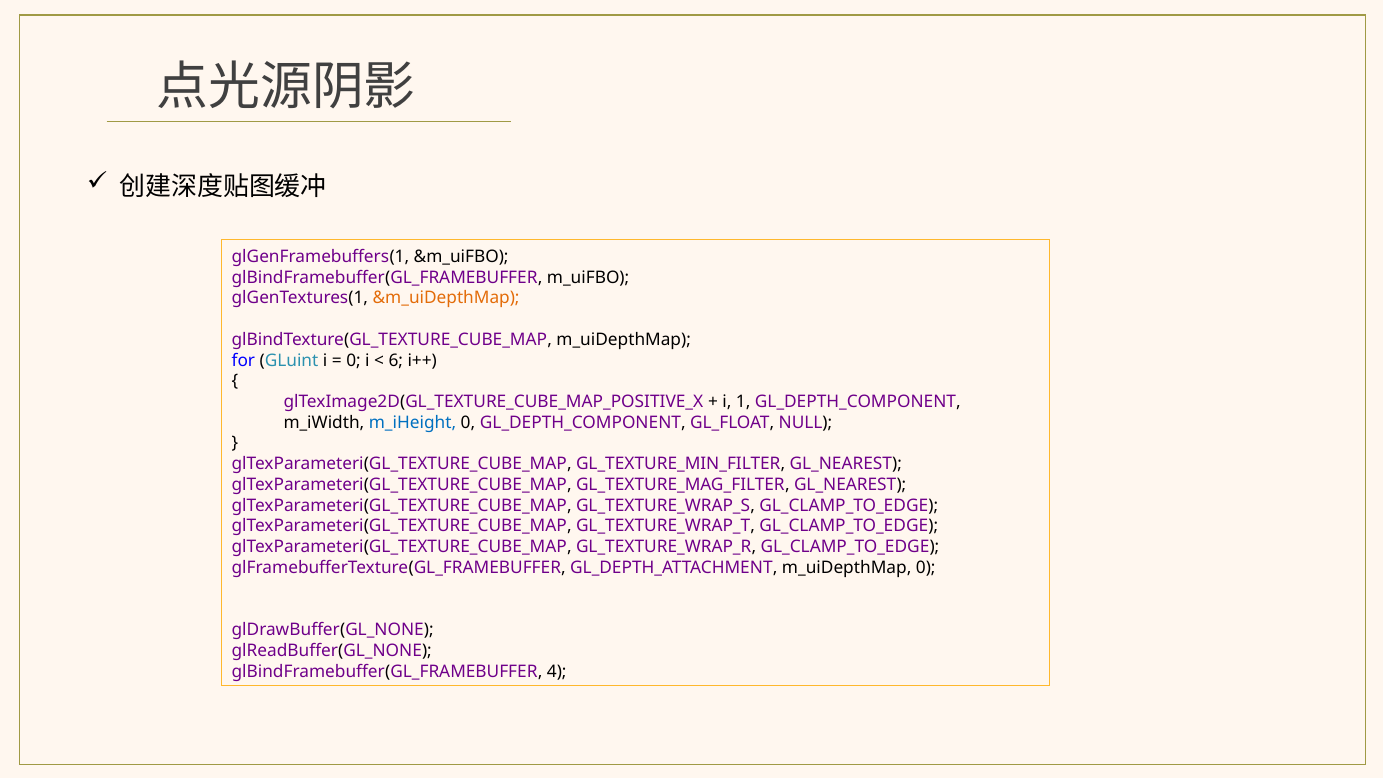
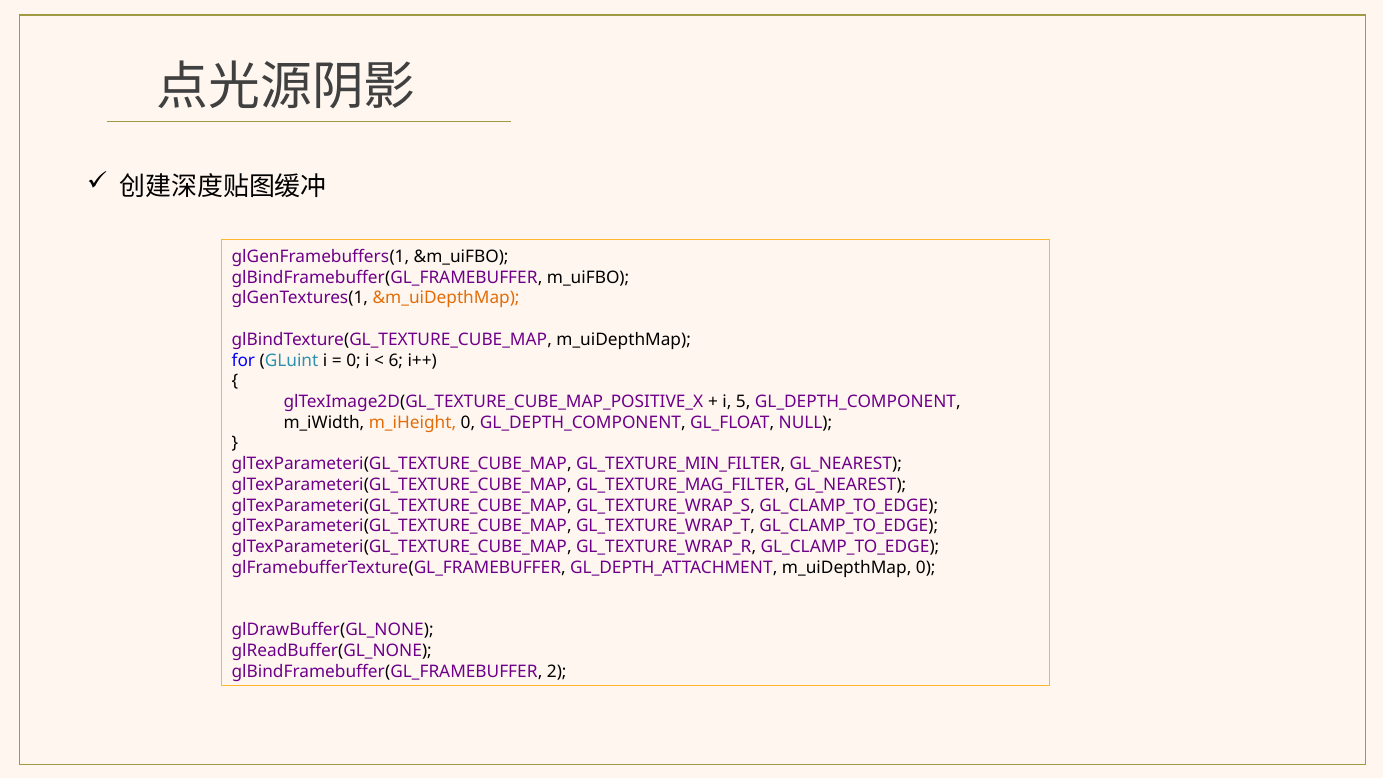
1: 1 -> 5 (743, 402)
m_iHeight colour: blue -> orange (413, 423)
4: 4 -> 2 (557, 671)
